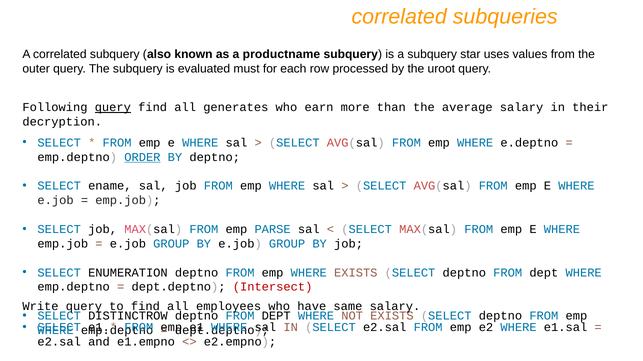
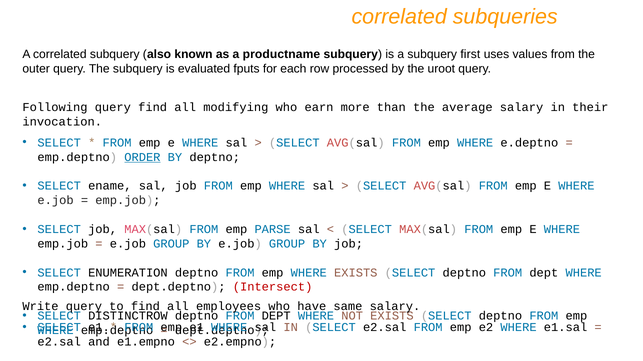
star: star -> first (470, 55)
must: must -> fputs (247, 69)
query underline: present -> none (113, 108)
generates: generates -> modifying (236, 108)
decryption: decryption -> invocation (62, 122)
